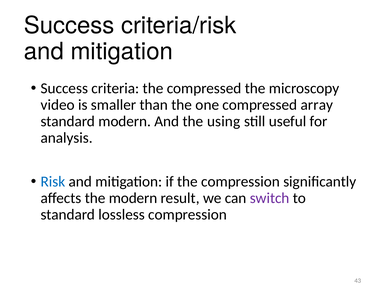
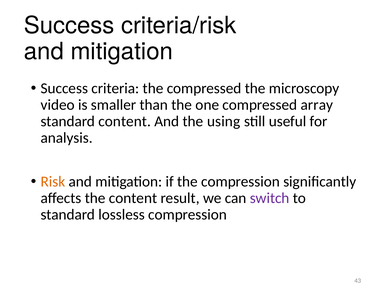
standard modern: modern -> content (125, 121)
Risk colour: blue -> orange (53, 182)
the modern: modern -> content (133, 198)
